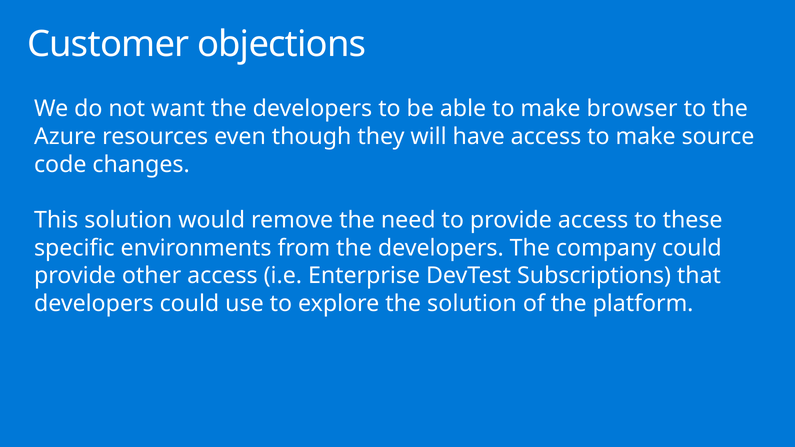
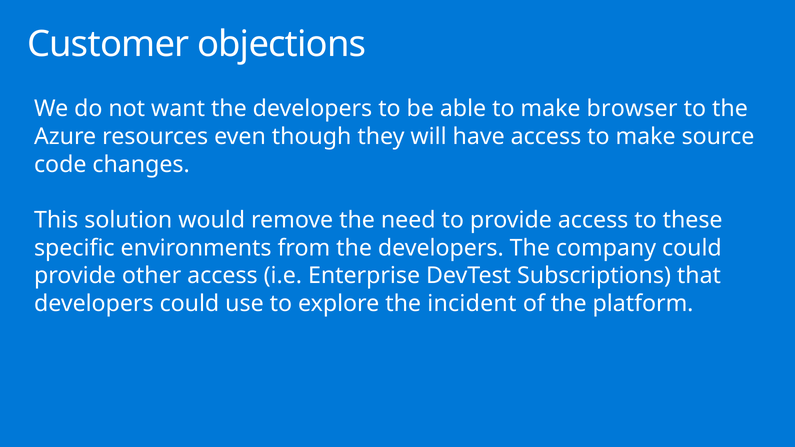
the solution: solution -> incident (472, 304)
